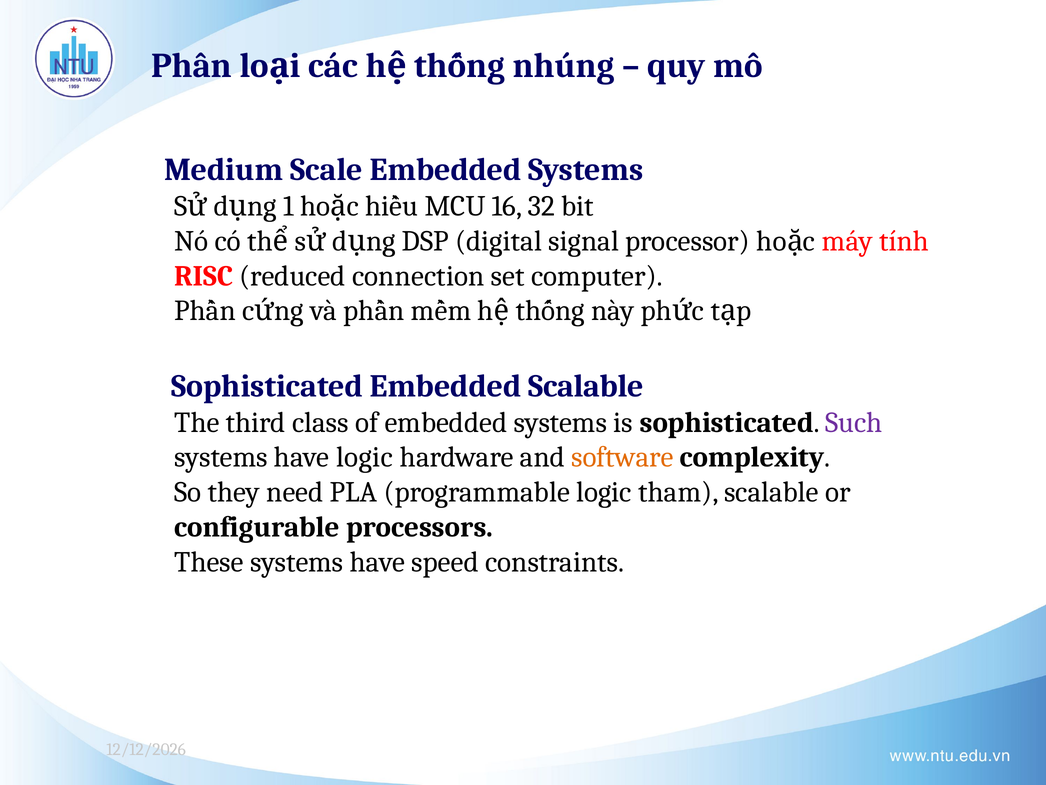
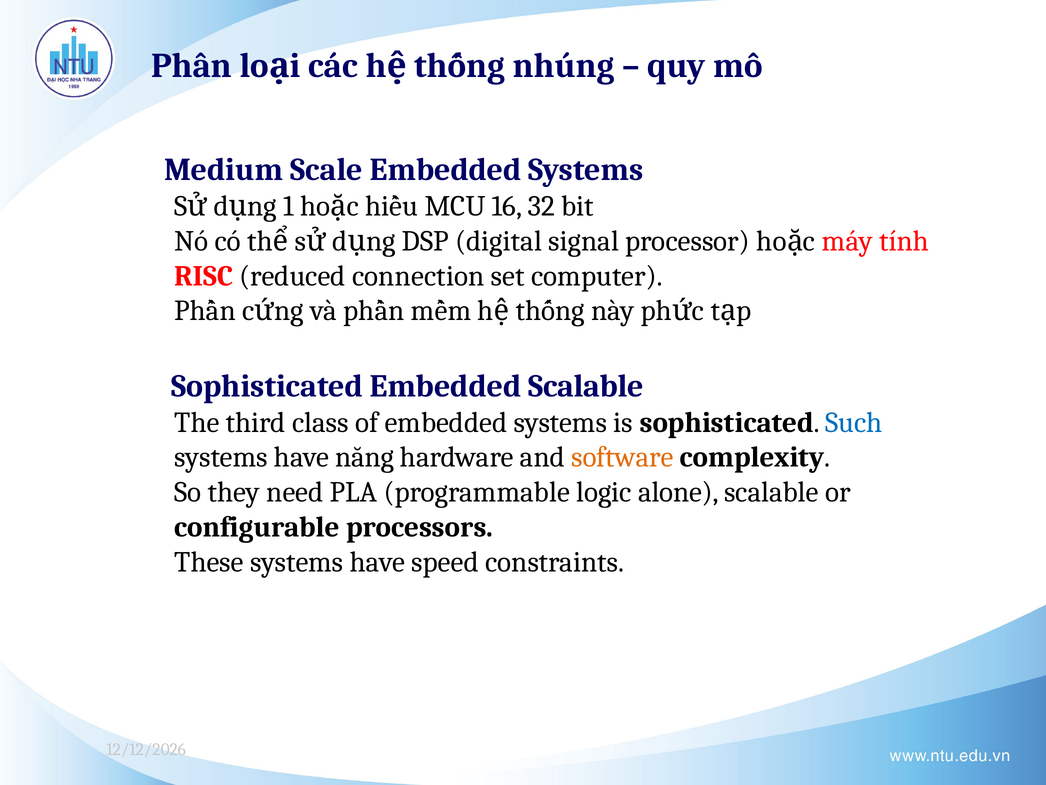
Such colour: purple -> blue (854, 422)
have logic: logic -> năng (365, 457)
tham: tham -> alone (678, 492)
